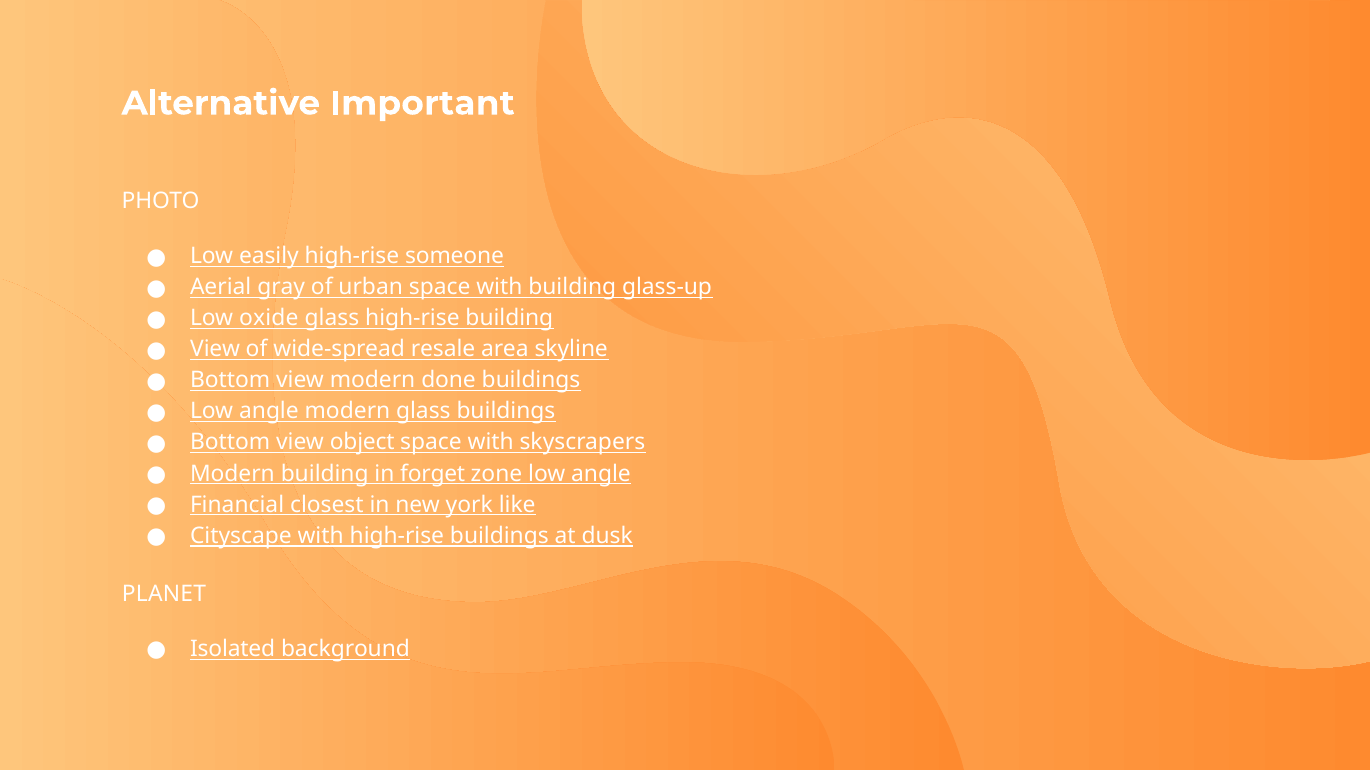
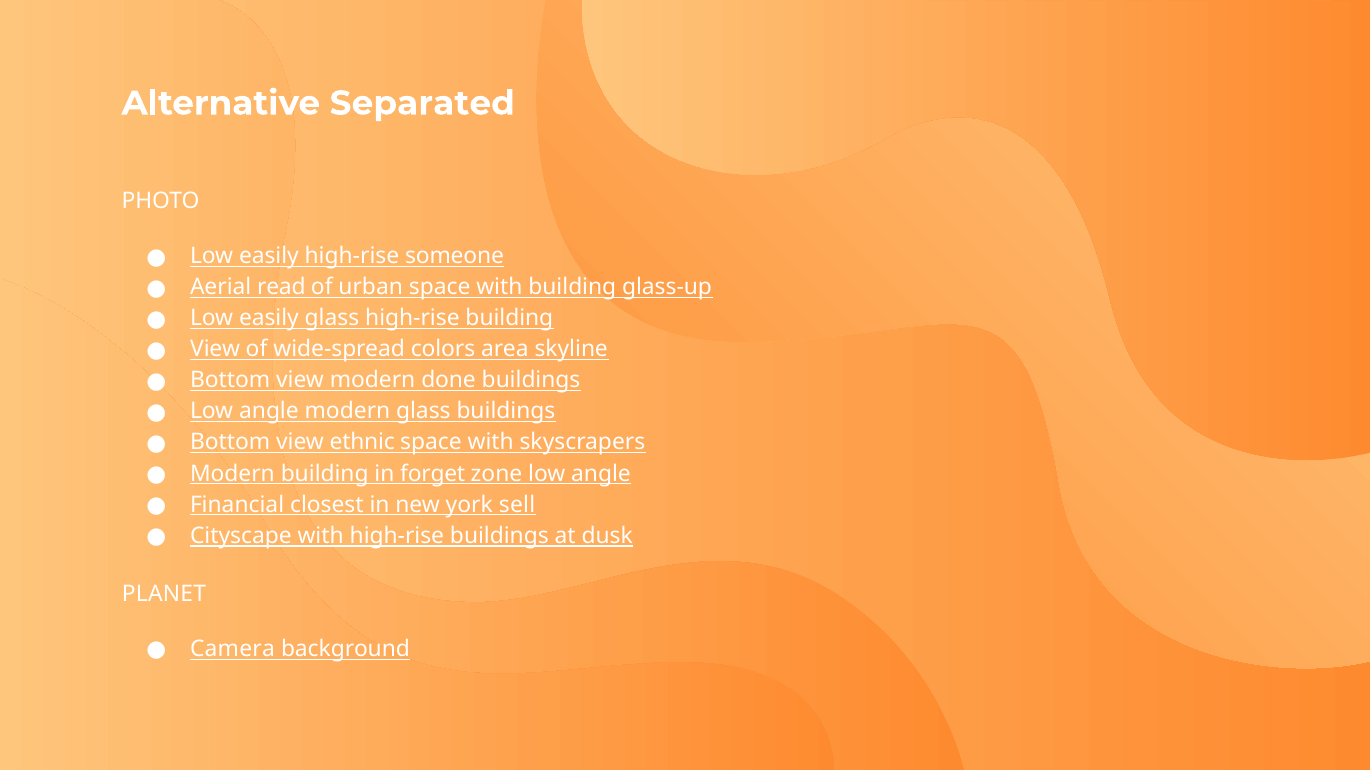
Important: Important -> Separated (422, 103)
gray: gray -> read (281, 288)
oxide: oxide -> easily (269, 319)
resale: resale -> colors (443, 350)
object: object -> ethnic (362, 443)
like: like -> sell (517, 505)
Isolated: Isolated -> Camera (232, 649)
